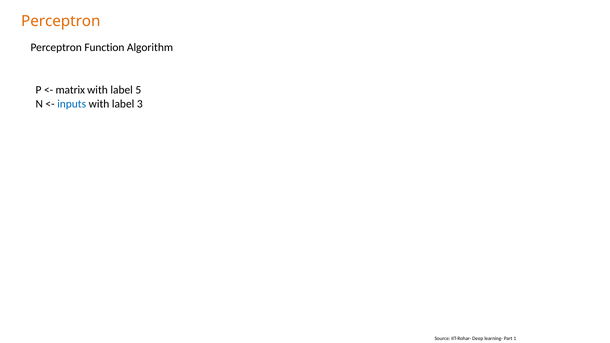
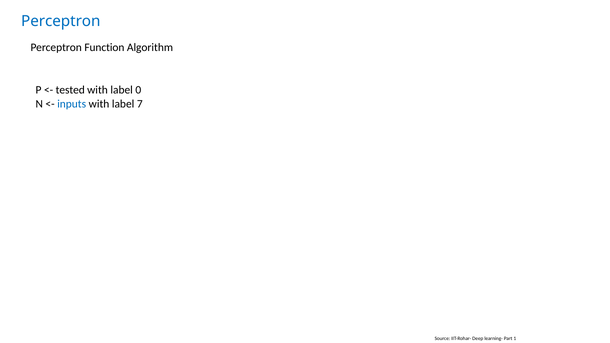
Perceptron colour: orange -> blue (61, 21)
matrix: matrix -> tested (70, 90)
5: 5 -> 0 (138, 90)
3: 3 -> 7 (140, 104)
